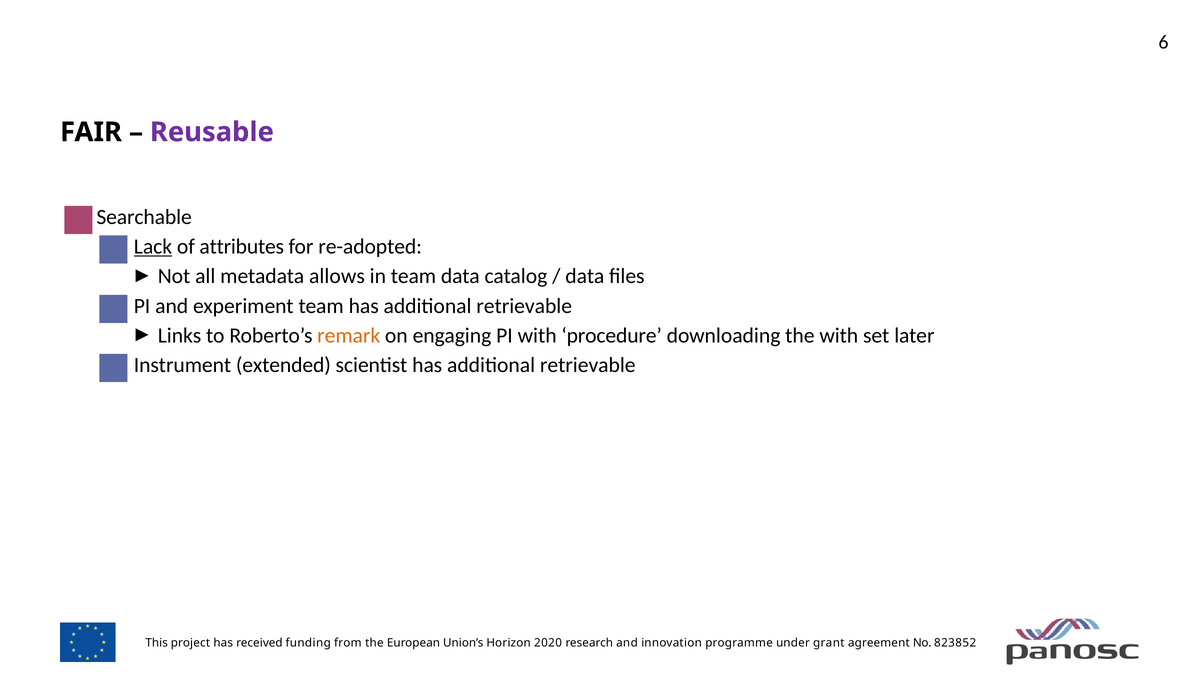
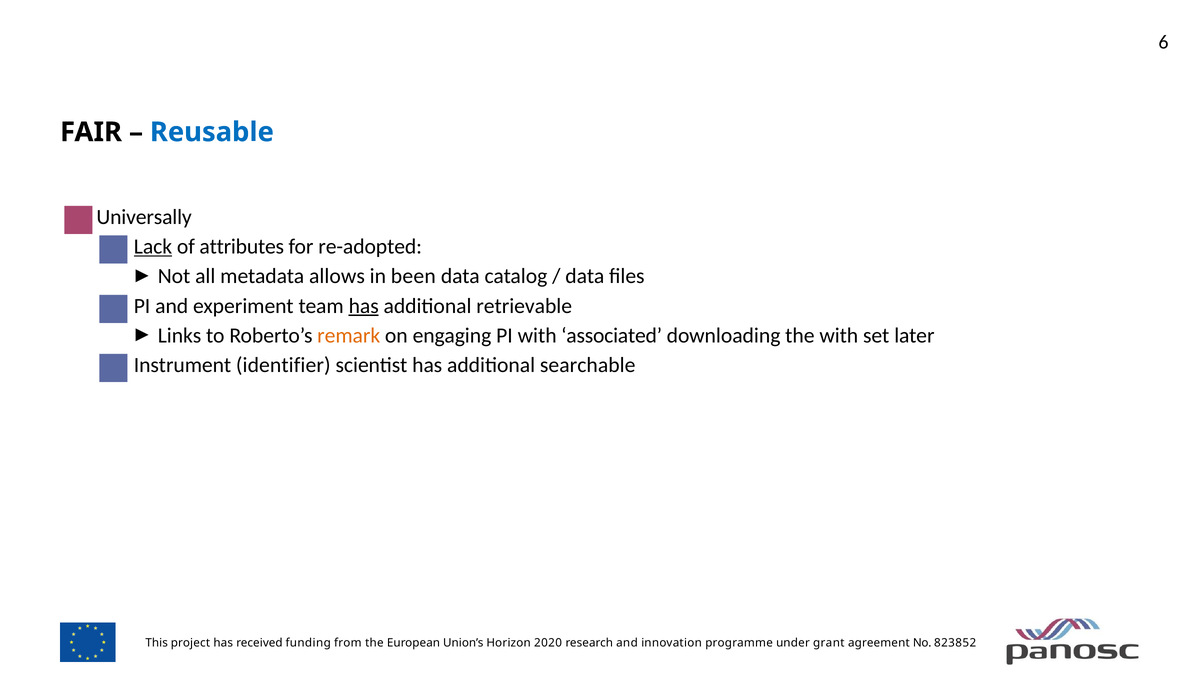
Reusable colour: purple -> blue (212, 132)
Searchable: Searchable -> Universally (144, 217)
in team: team -> been (413, 276)
has underline: none -> present (364, 306)
with procedure: procedure -> associated (612, 336)
extended: extended -> identifier (283, 365)
scientist has additional retrievable: retrievable -> searchable (588, 365)
